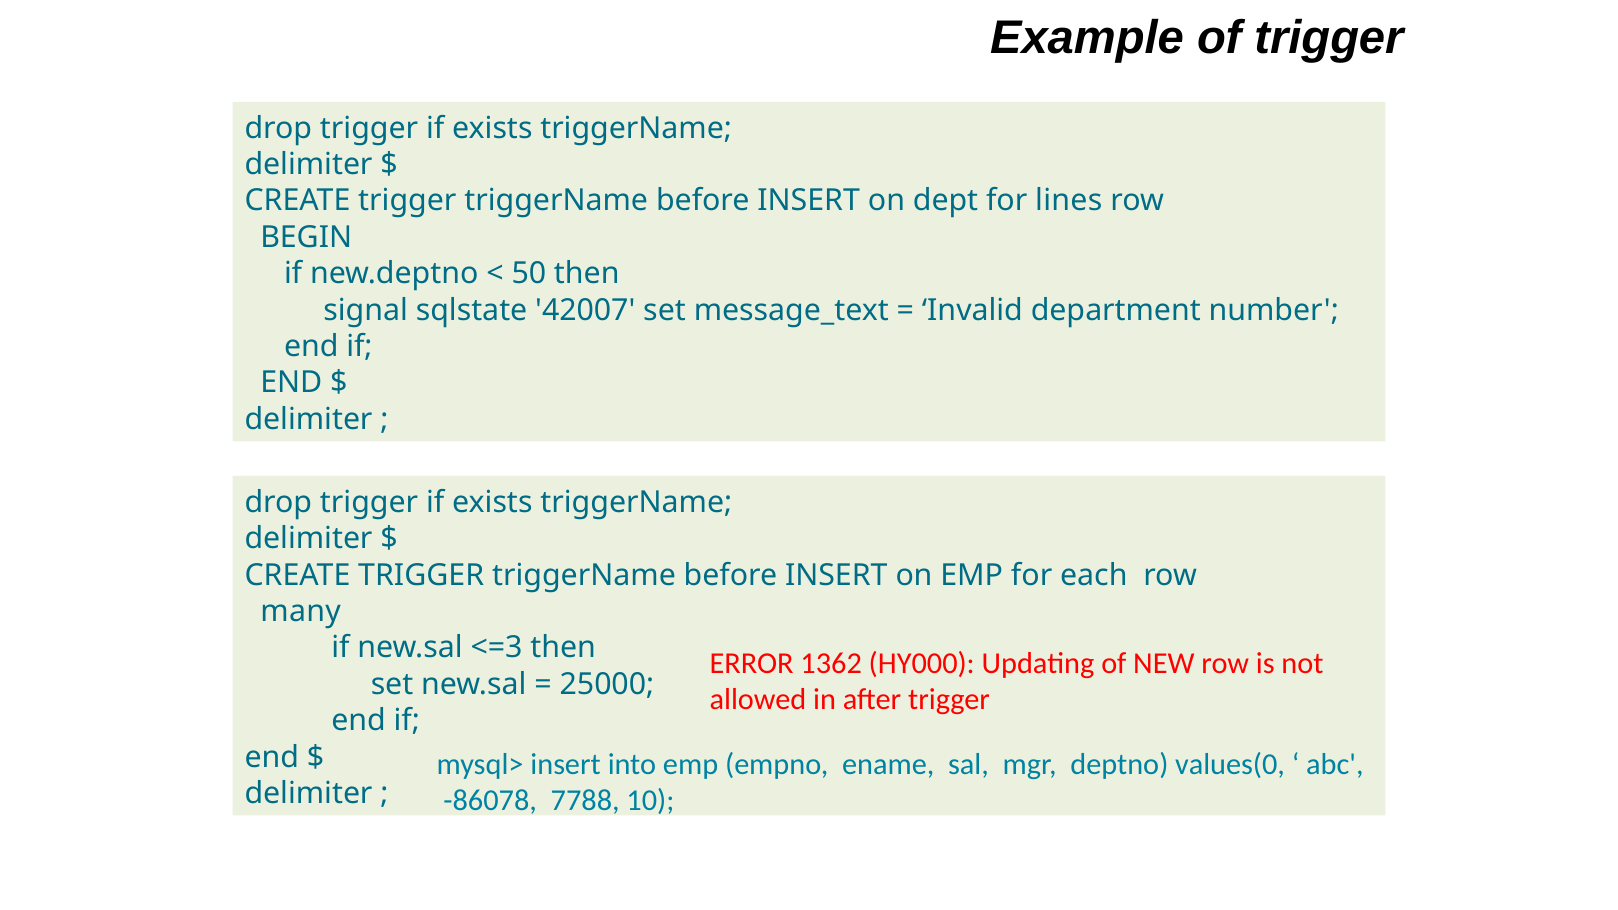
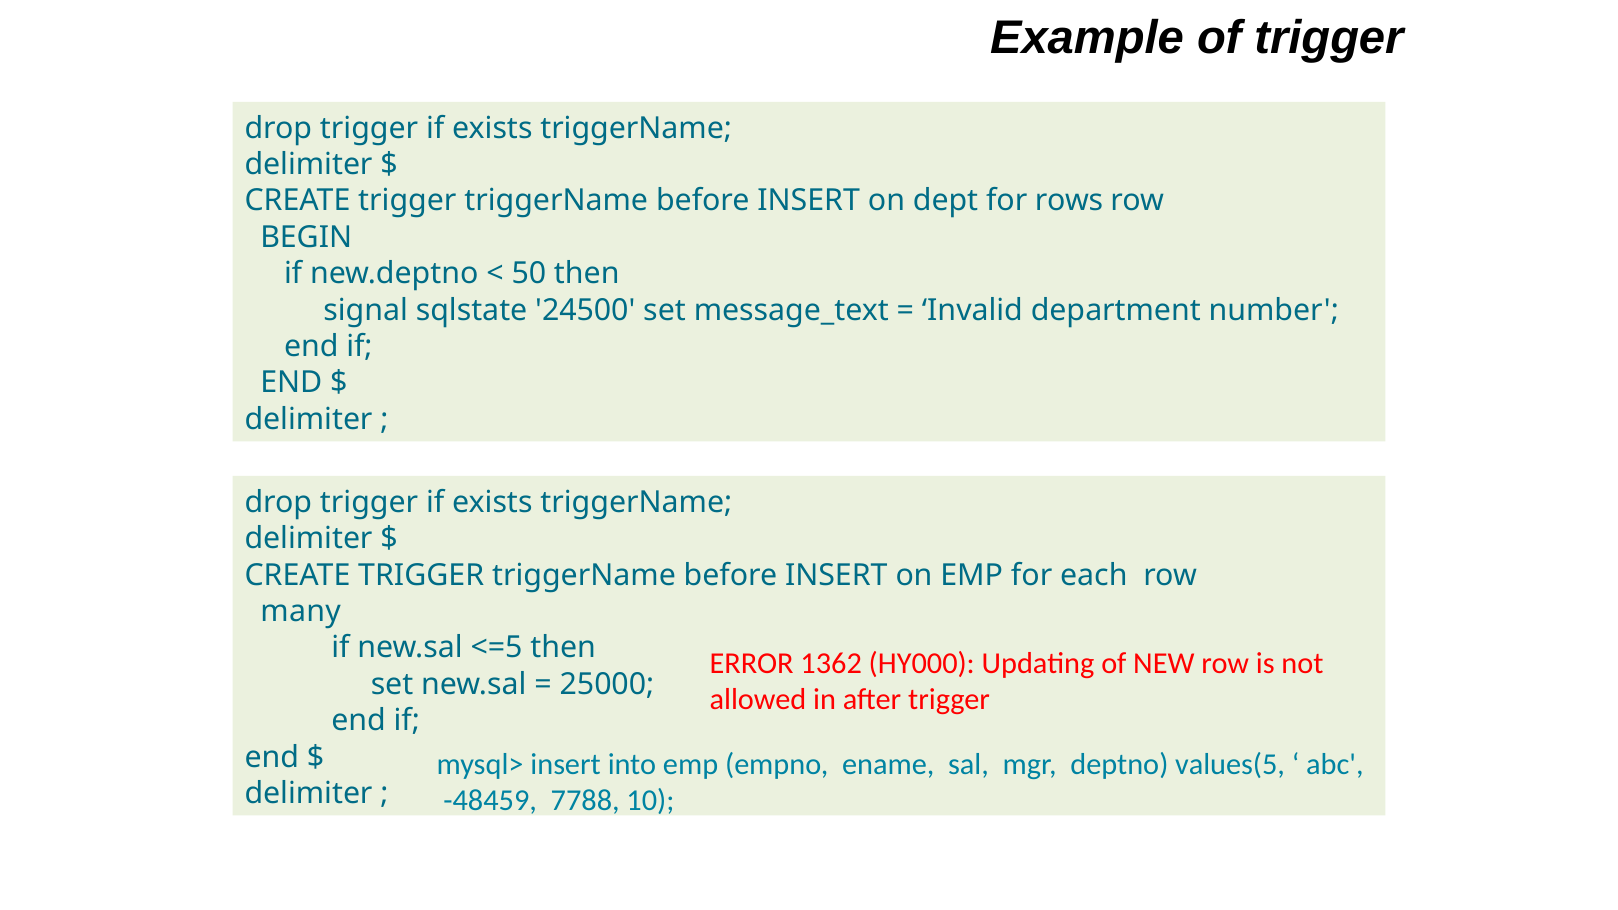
lines: lines -> rows (1069, 201)
42007: 42007 -> 24500 (585, 310)
<=3: <=3 -> <=5 (497, 648)
values(0: values(0 -> values(5 (1230, 765)
-86078: -86078 -> -48459 (490, 801)
